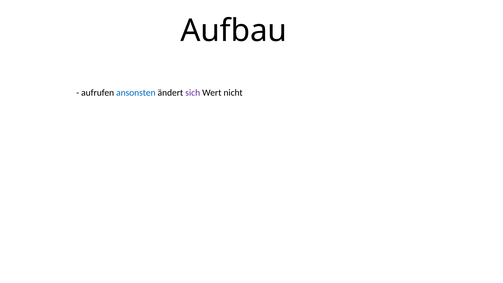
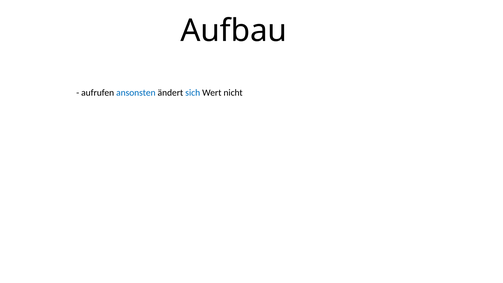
sich colour: purple -> blue (193, 93)
